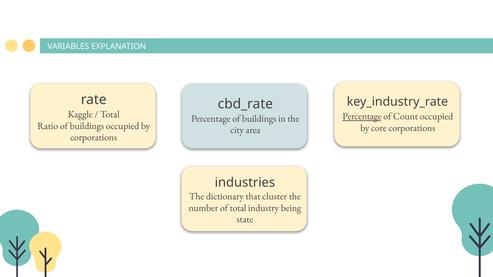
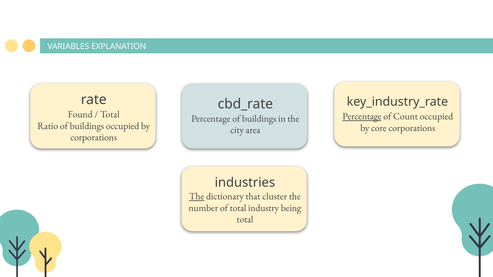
Kaggle: Kaggle -> Found (80, 115)
The underline: none -> present (197, 197)
state: state -> total (245, 220)
